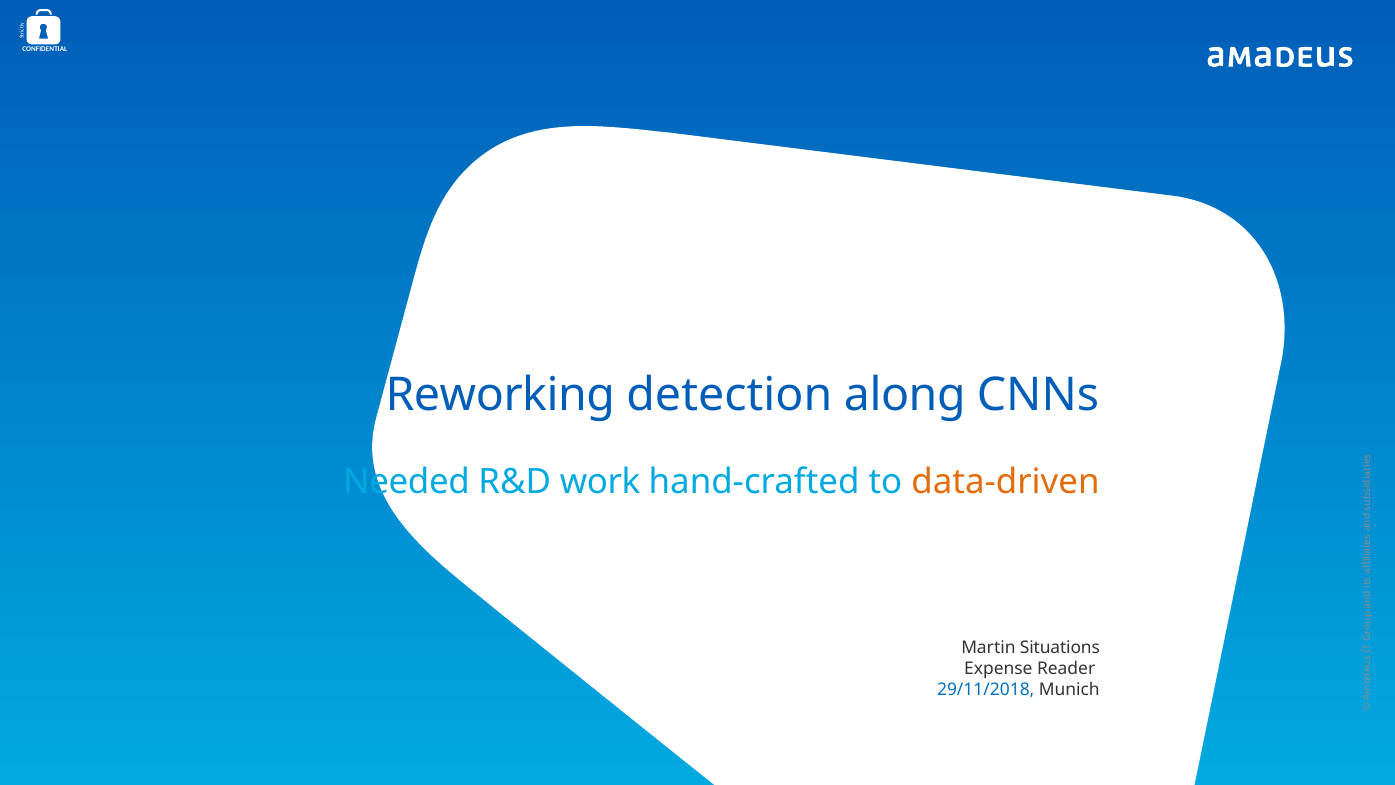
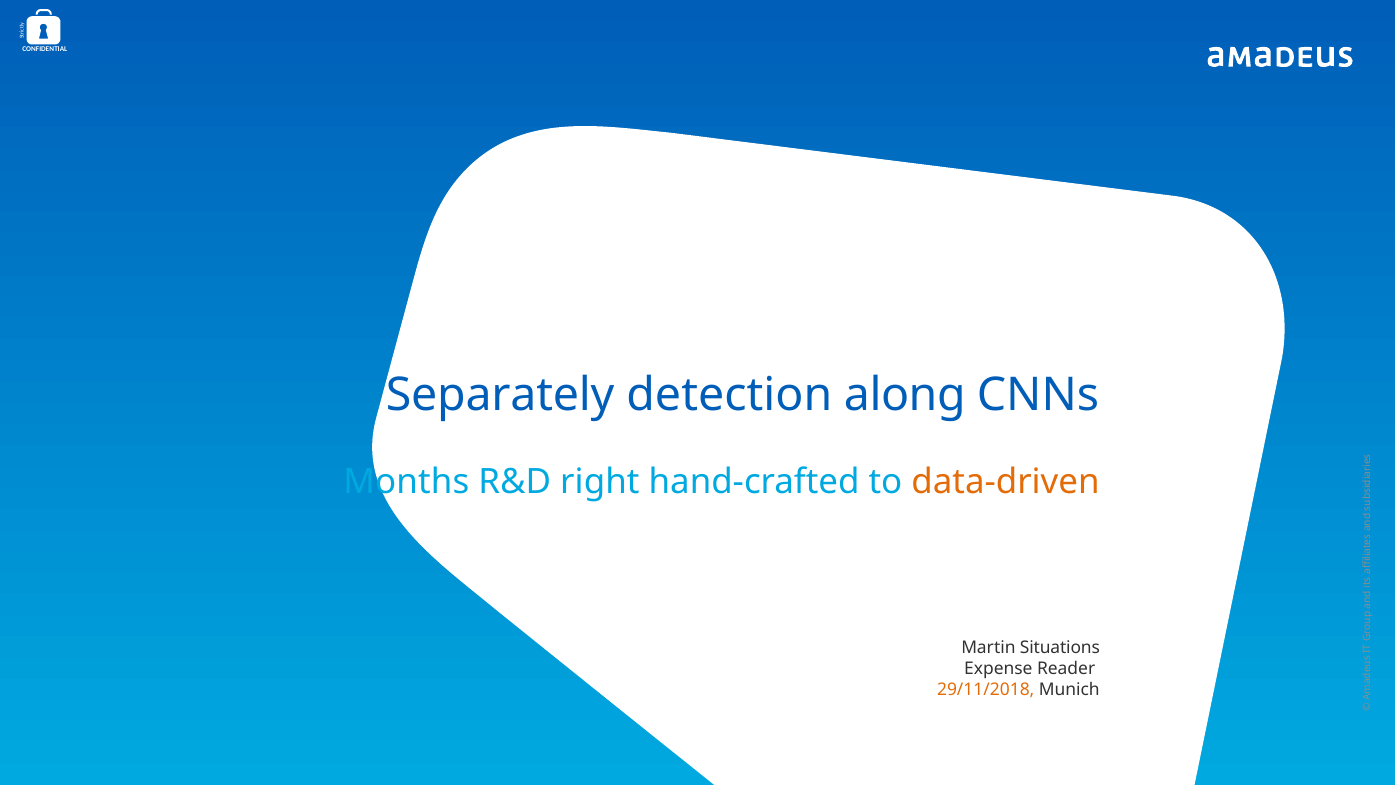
Reworking: Reworking -> Separately (500, 395)
Needed: Needed -> Months (406, 482)
work: work -> right (600, 482)
29/11/2018 colour: blue -> orange (986, 689)
